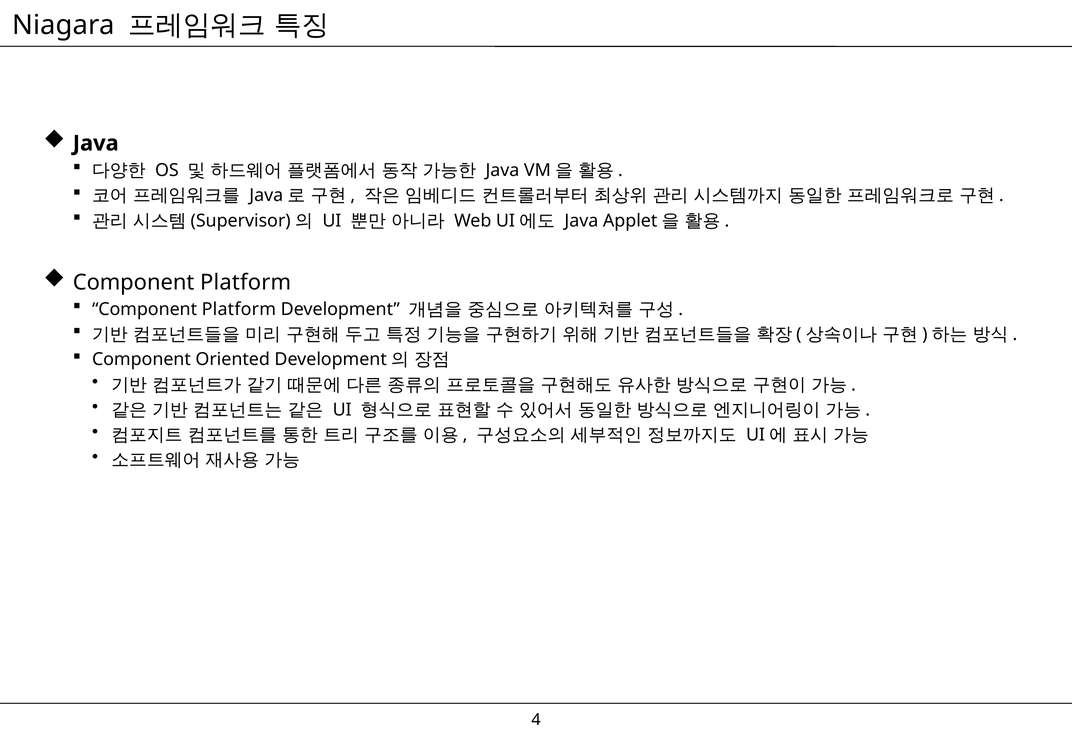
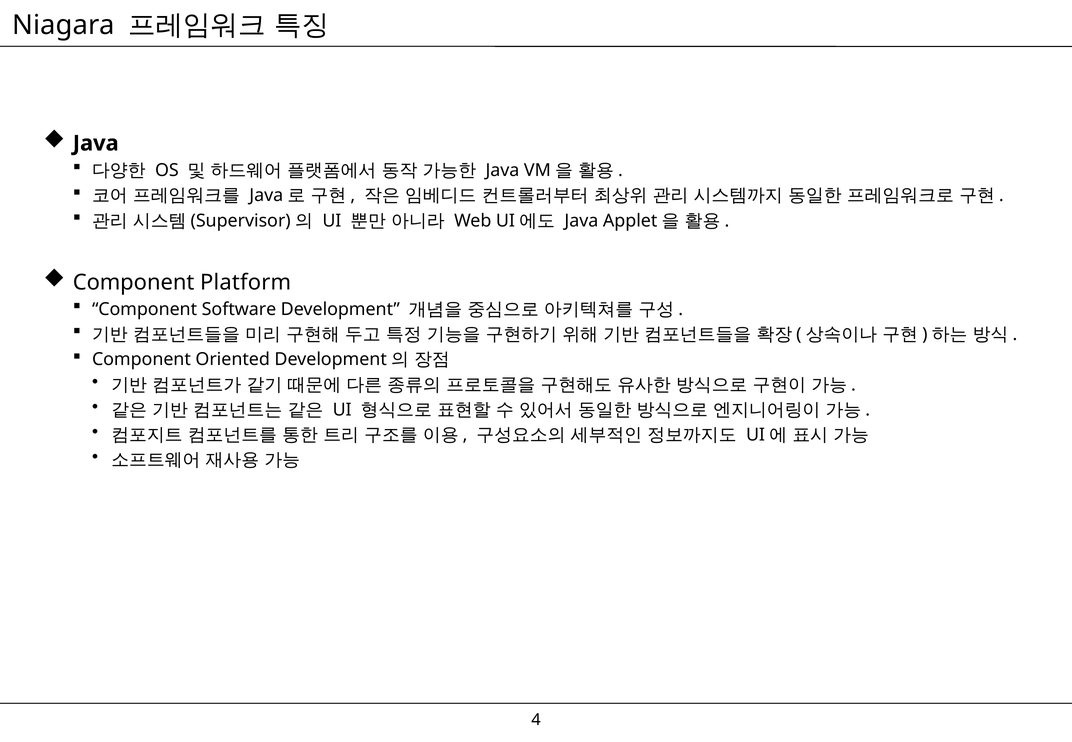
Platform: Platform -> Software (239, 310)
